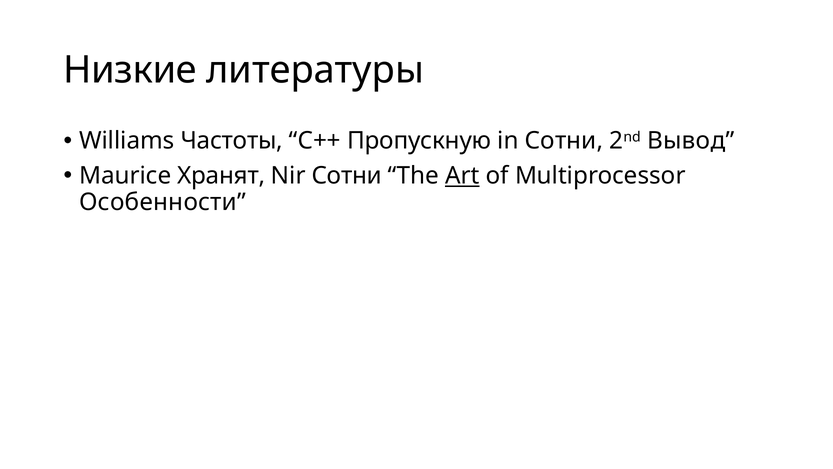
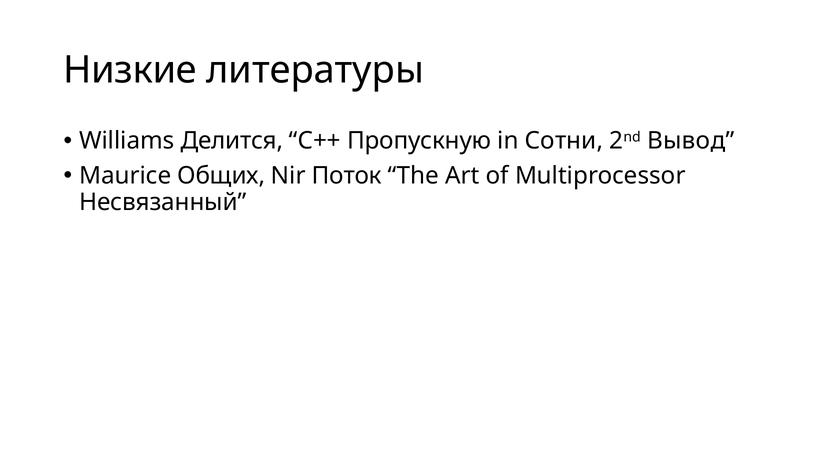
Частоты: Частоты -> Делится (232, 141)
Хранят: Хранят -> Общих (221, 176)
Nir Сотни: Сотни -> Поток (347, 176)
Art underline: present -> none (462, 176)
Особенности: Особенности -> Несвязанный (163, 202)
